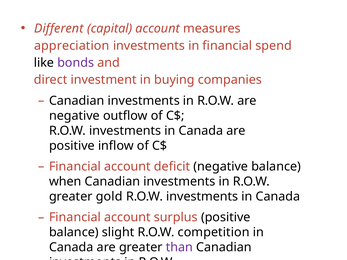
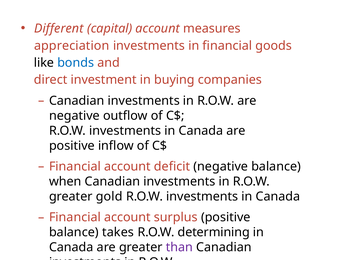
spend: spend -> goods (274, 46)
bonds colour: purple -> blue (76, 63)
slight: slight -> takes (118, 233)
competition: competition -> determining (214, 233)
